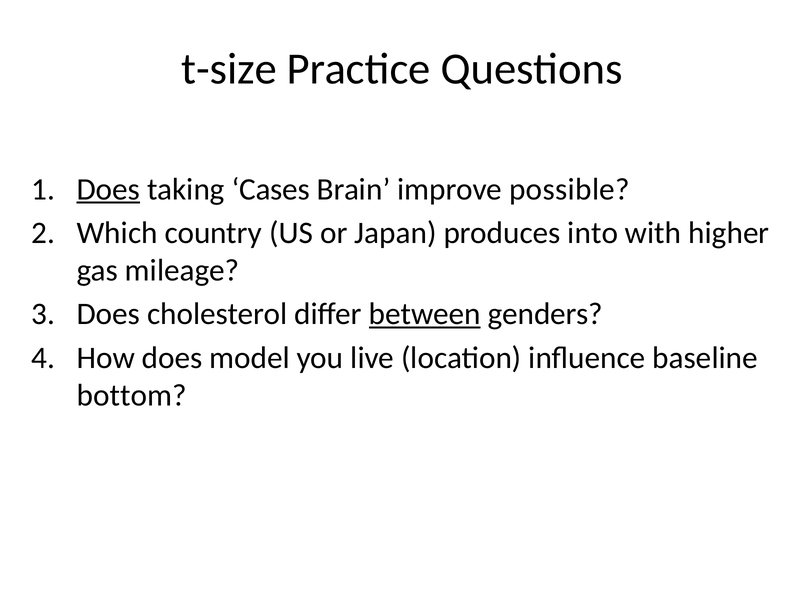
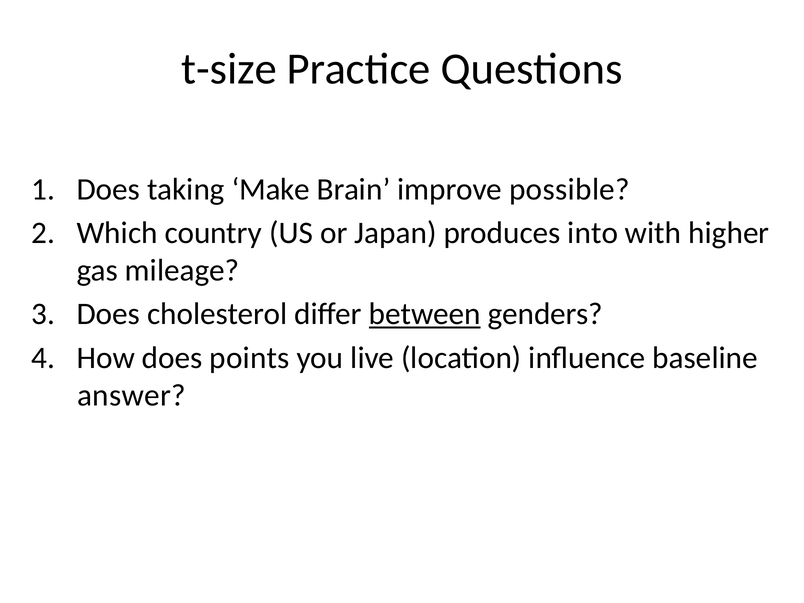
Does underline: present -> none (108, 189)
Cases: Cases -> Make (271, 189)
model: model -> points (250, 358)
bottom: bottom -> answer (132, 395)
